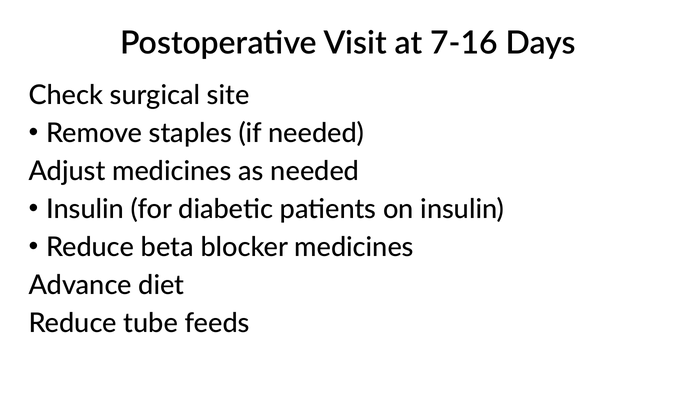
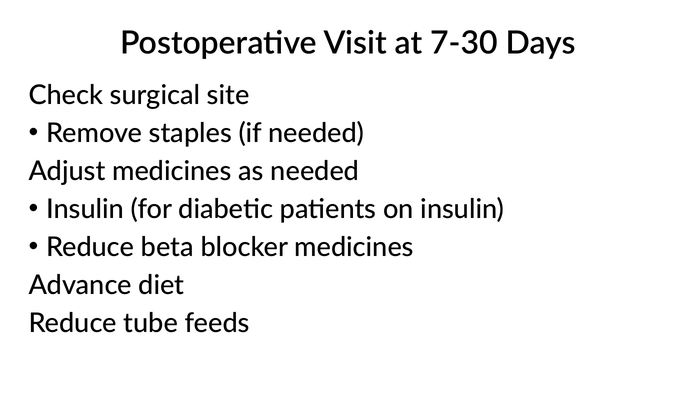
7-16: 7-16 -> 7-30 (464, 43)
